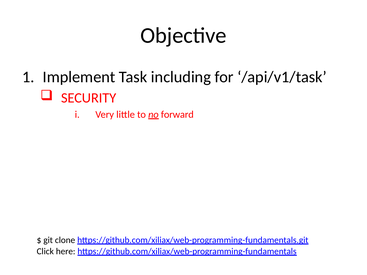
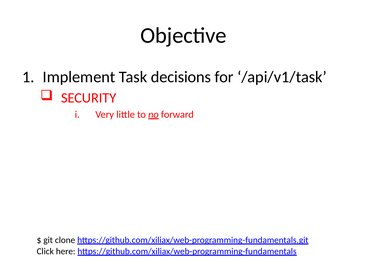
including: including -> decisions (181, 77)
